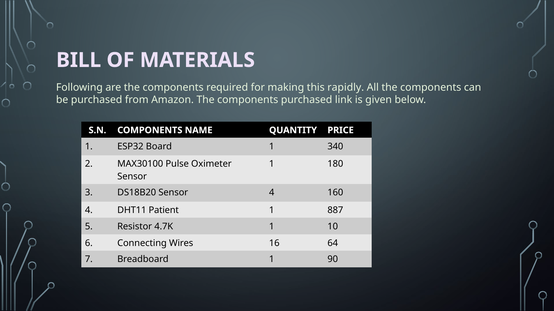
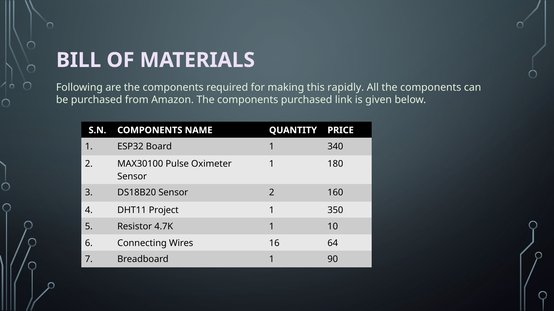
Sensor 4: 4 -> 2 (272, 193)
Patient: Patient -> Project (164, 211)
887: 887 -> 350 (335, 211)
